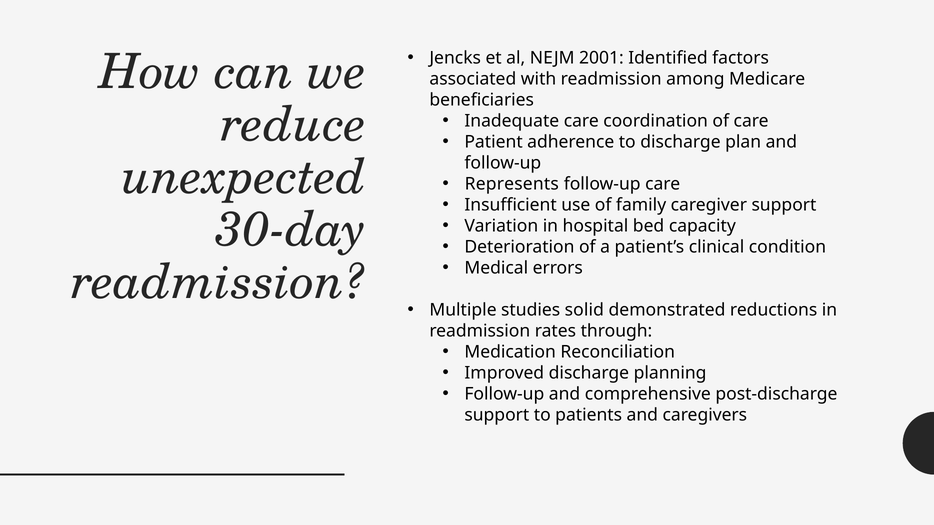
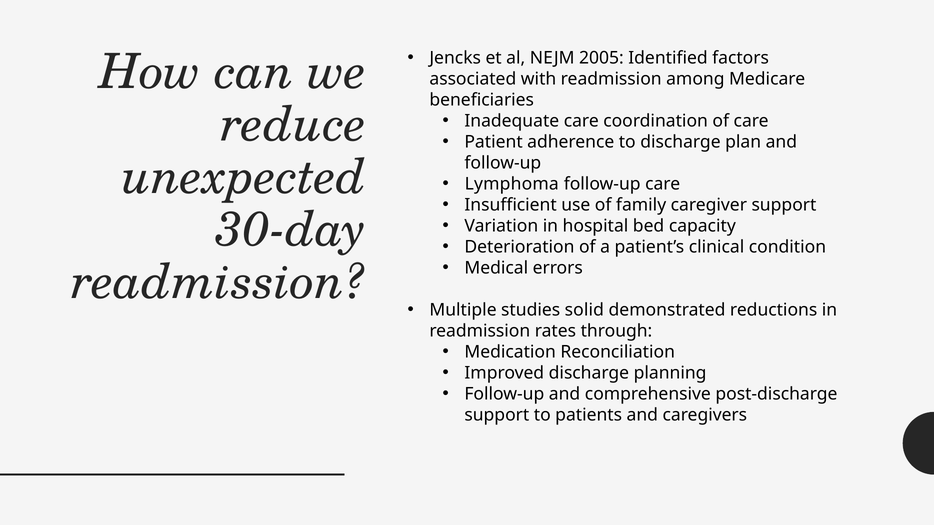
2001: 2001 -> 2005 (601, 58)
Represents: Represents -> Lymphoma (512, 184)
